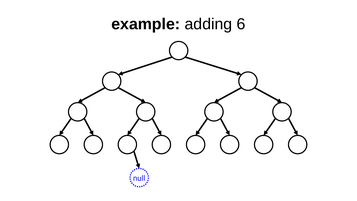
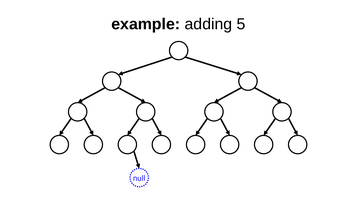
adding 6: 6 -> 5 (241, 24)
